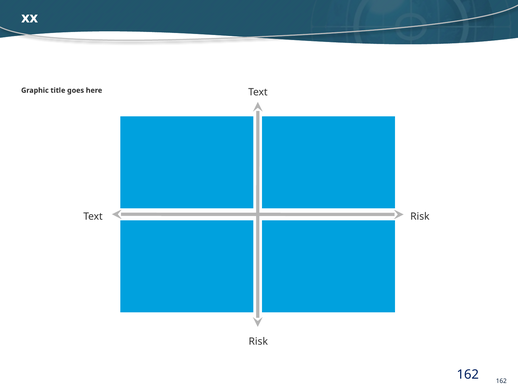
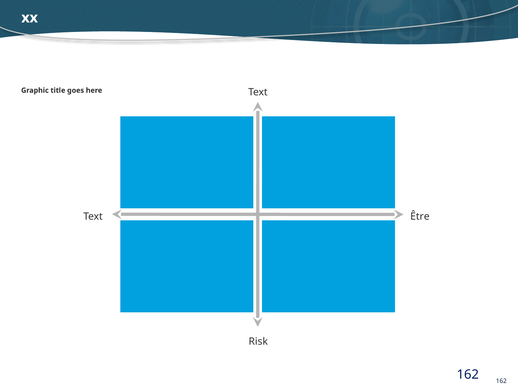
Risk: Risk -> Être (420, 216)
